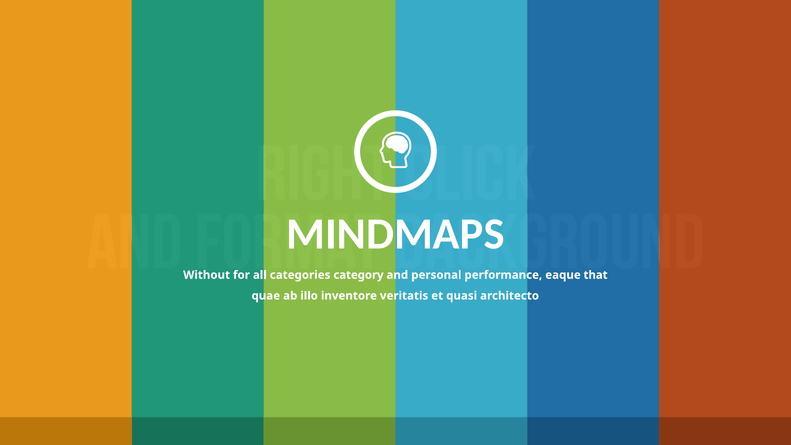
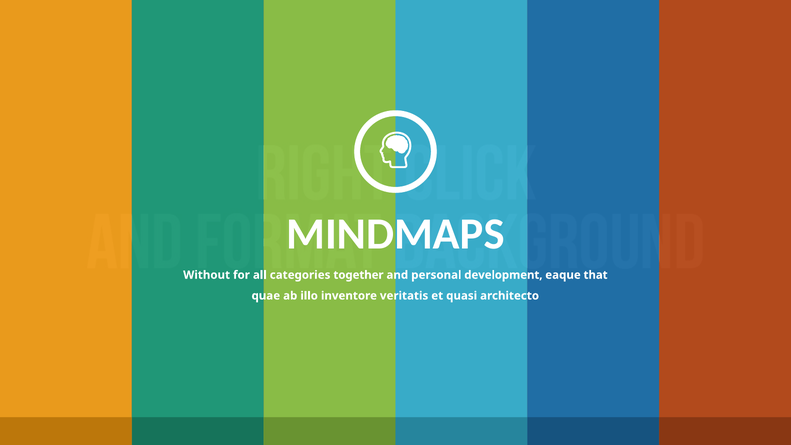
category: category -> together (358, 275)
performance: performance -> development (503, 275)
